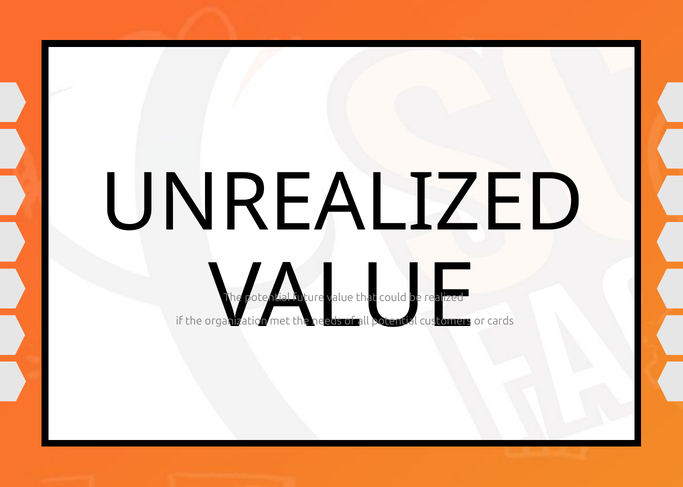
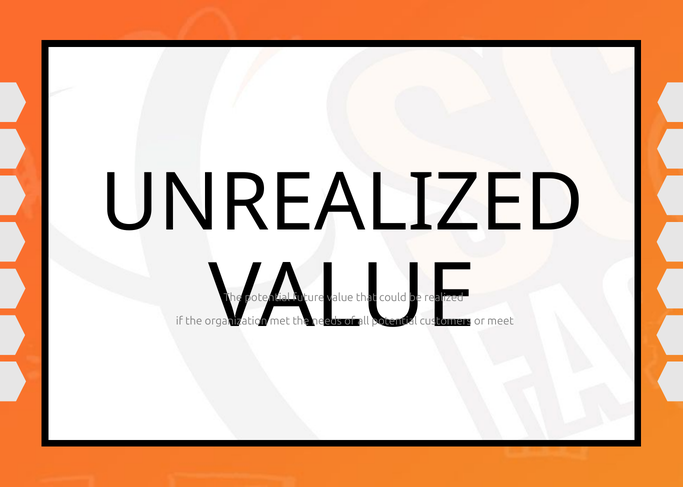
cards: cards -> meet (501, 321)
